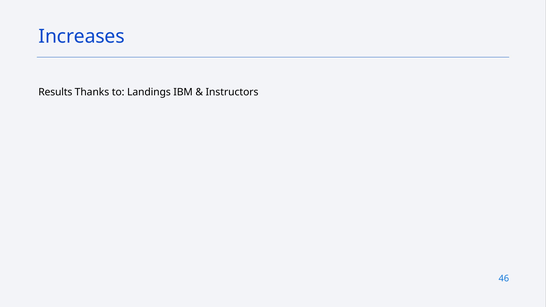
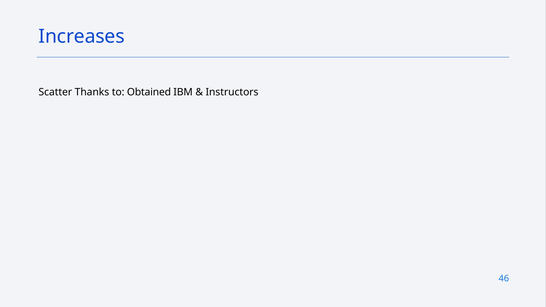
Results: Results -> Scatter (55, 92)
Landings: Landings -> Obtained (149, 92)
